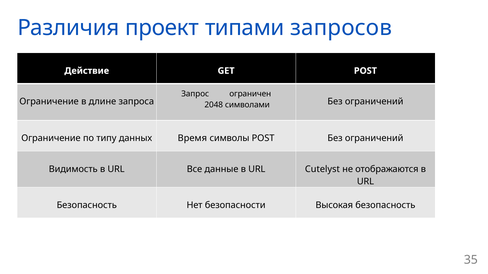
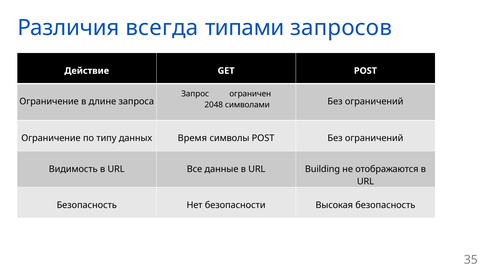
проект: проект -> всегда (162, 28)
Cutelyst: Cutelyst -> Building (322, 169)
